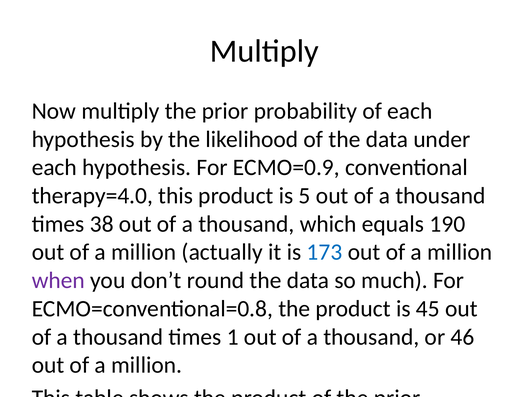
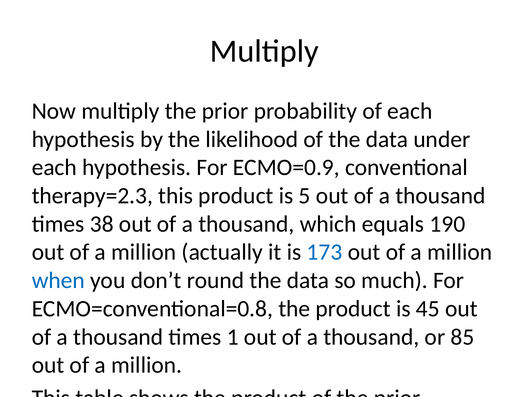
therapy=4.0: therapy=4.0 -> therapy=2.3 (92, 196)
when colour: purple -> blue (58, 280)
46: 46 -> 85 (462, 337)
